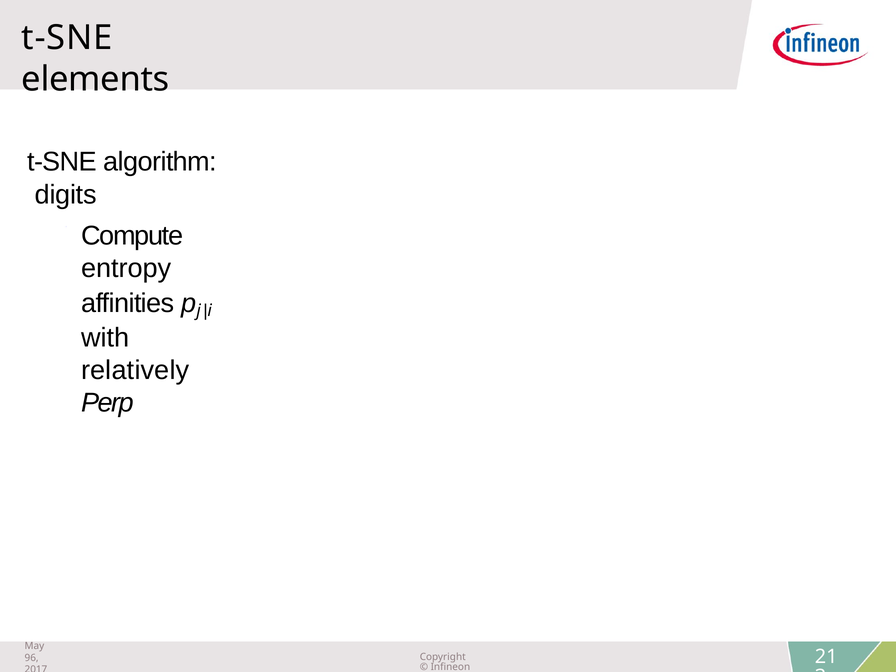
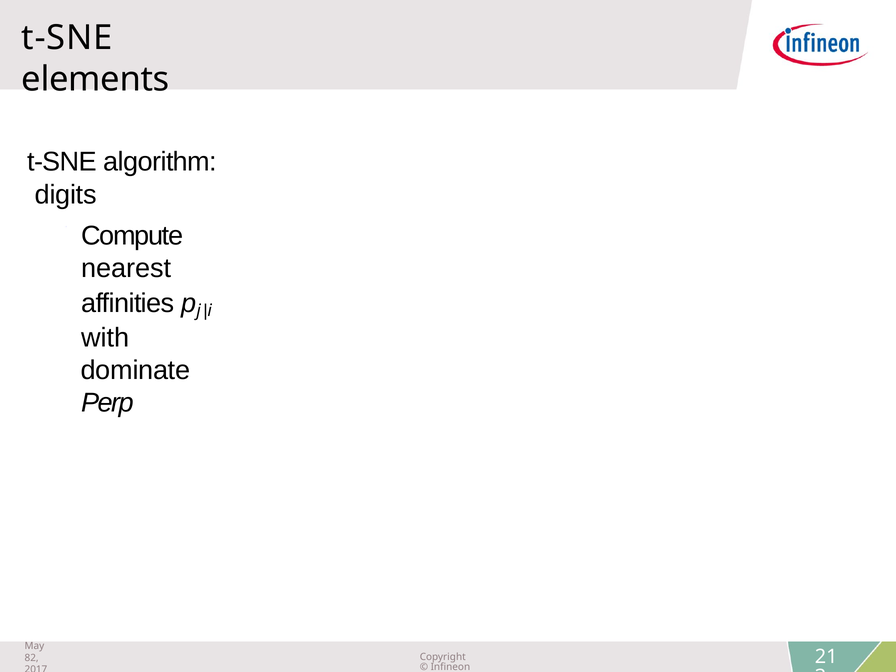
entropy: entropy -> nearest (126, 268)
relatively: relatively -> dominate (135, 370)
96: 96 -> 82 (32, 658)
